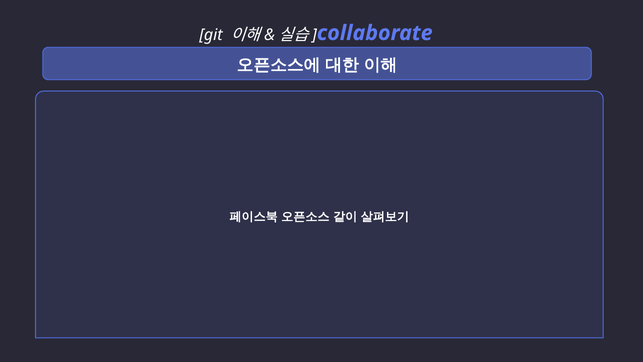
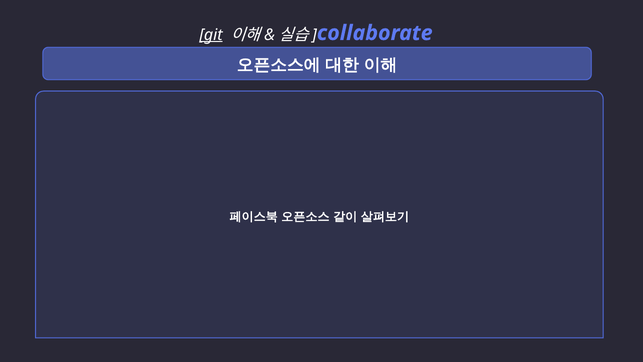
git underline: none -> present (211, 35)
